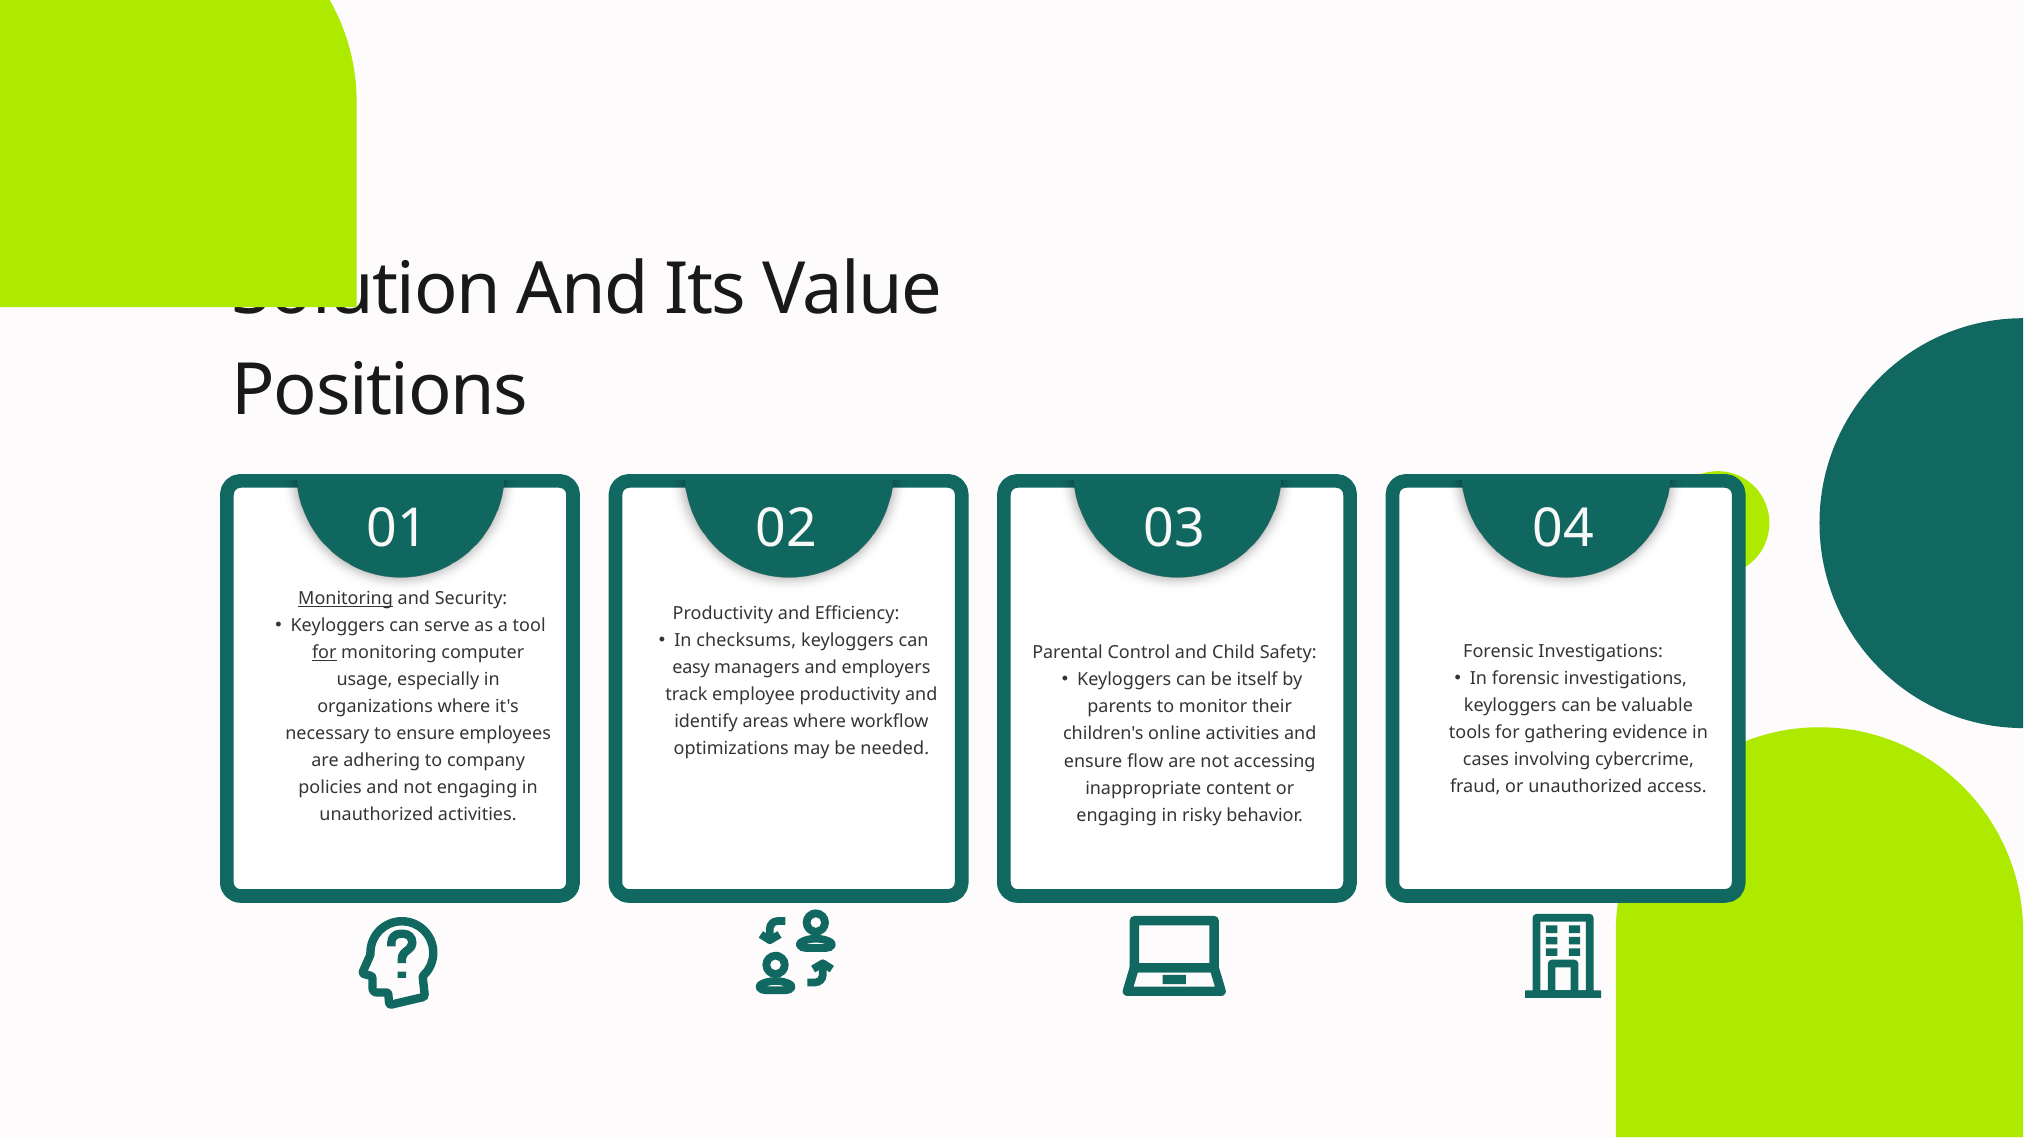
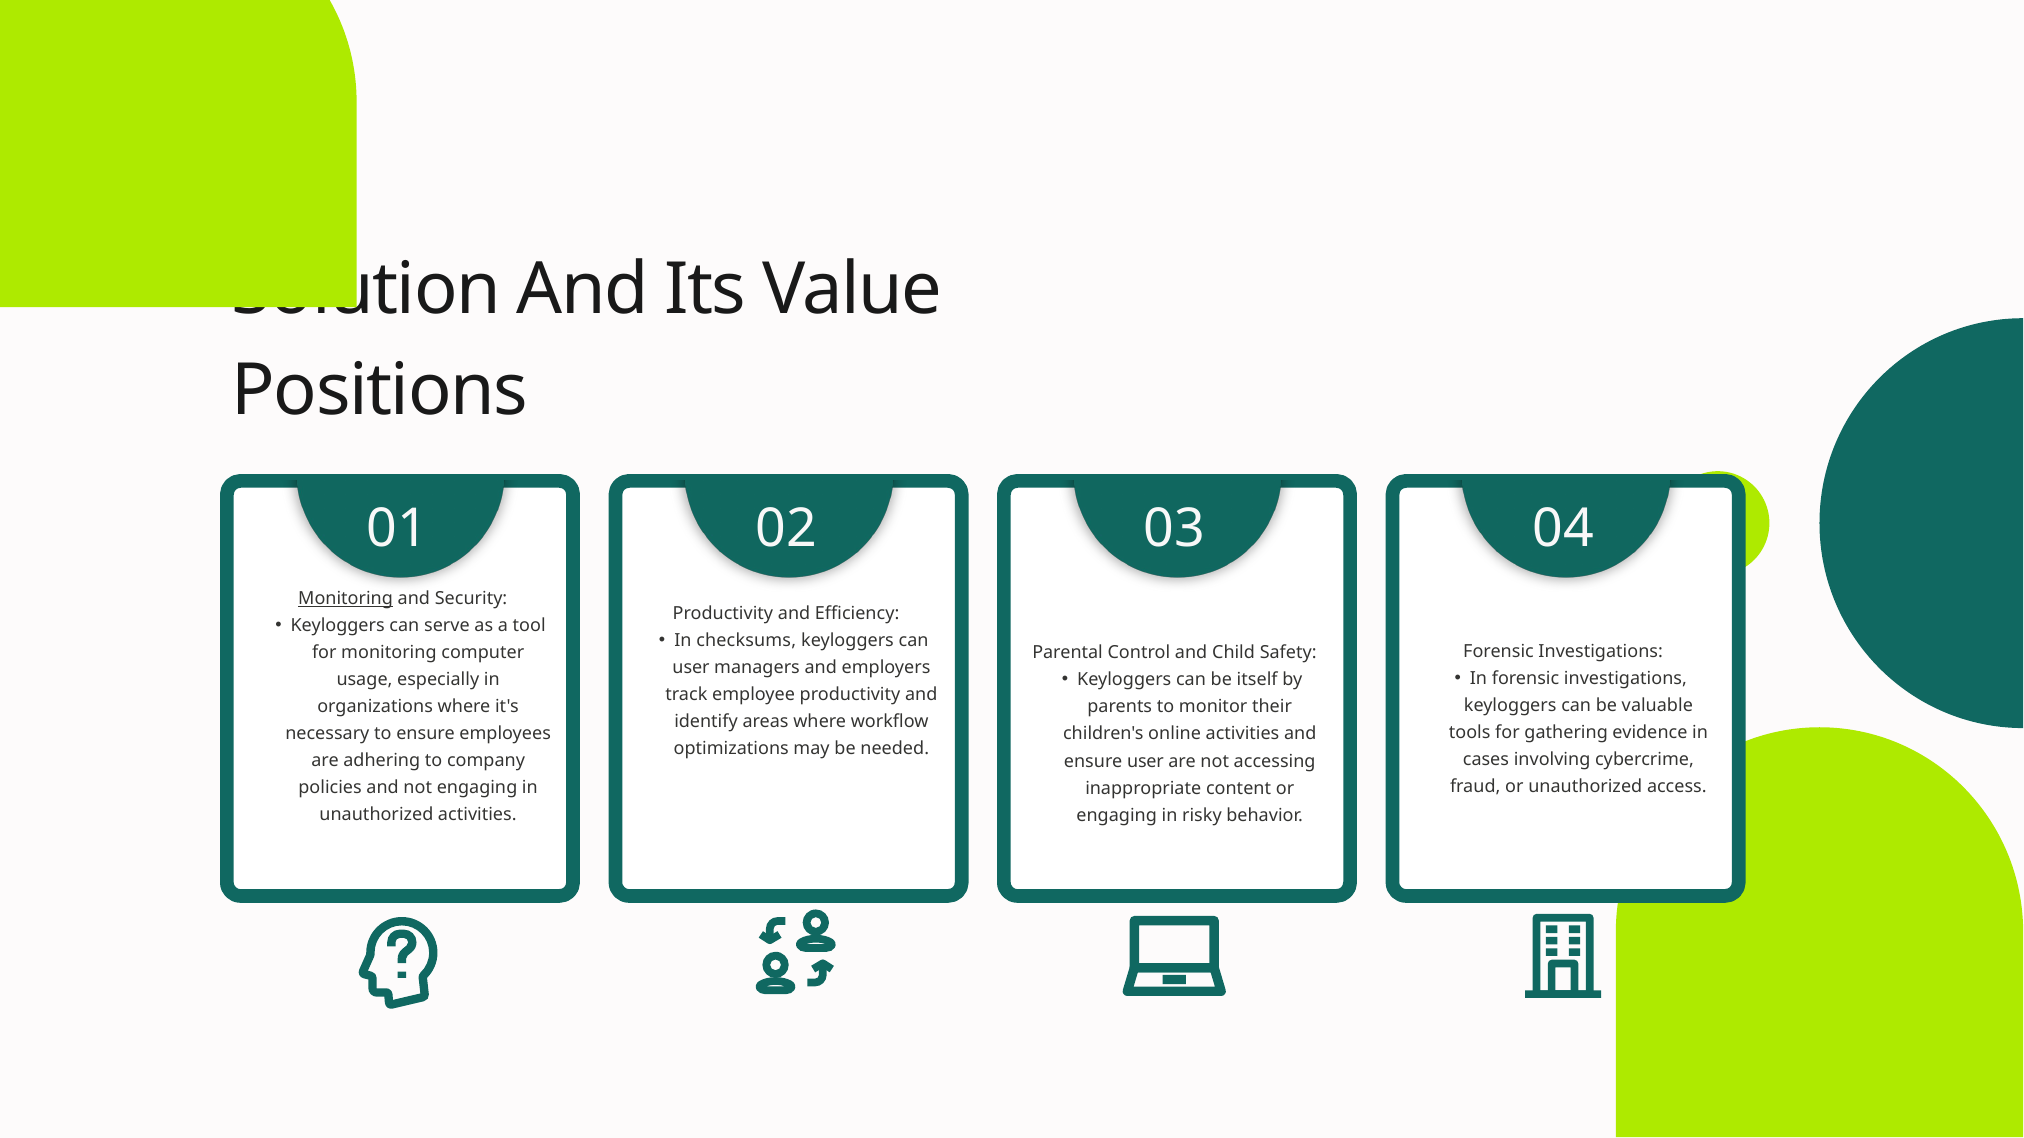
for underline: present -> none (324, 653)
easy: easy -> user (691, 668)
ensure flow: flow -> user (1145, 761)
